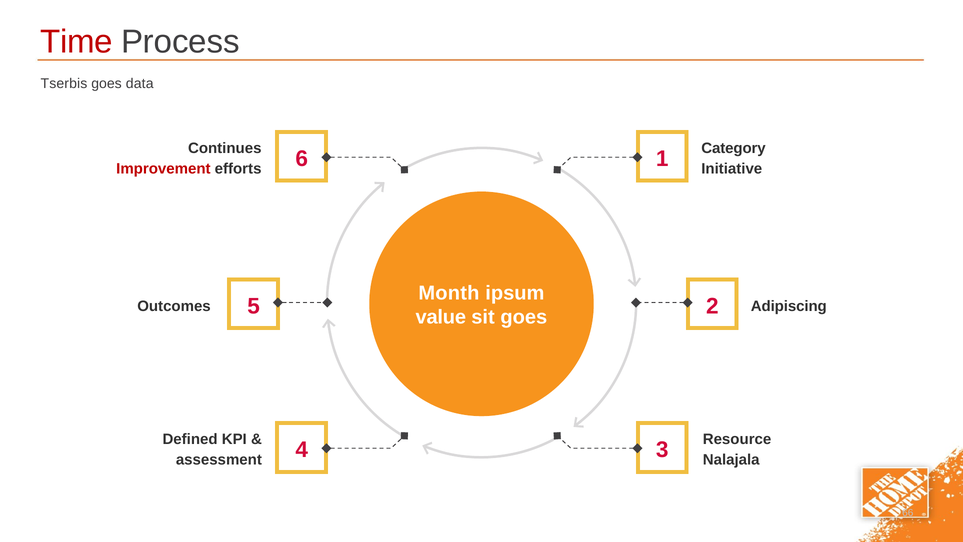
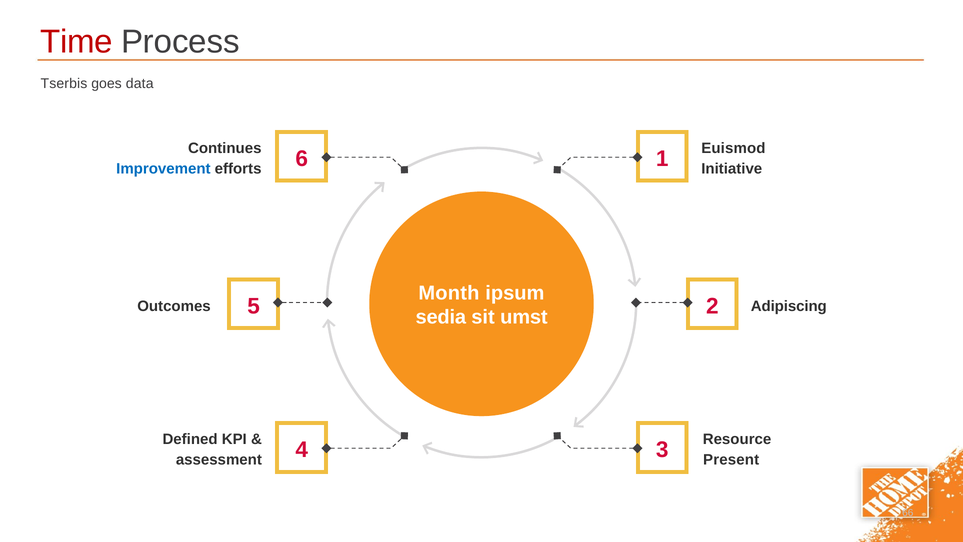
Category: Category -> Euismod (733, 148)
Improvement colour: red -> blue (163, 169)
value: value -> sedia (441, 317)
sit goes: goes -> umst (524, 317)
Nalajala: Nalajala -> Present (731, 460)
